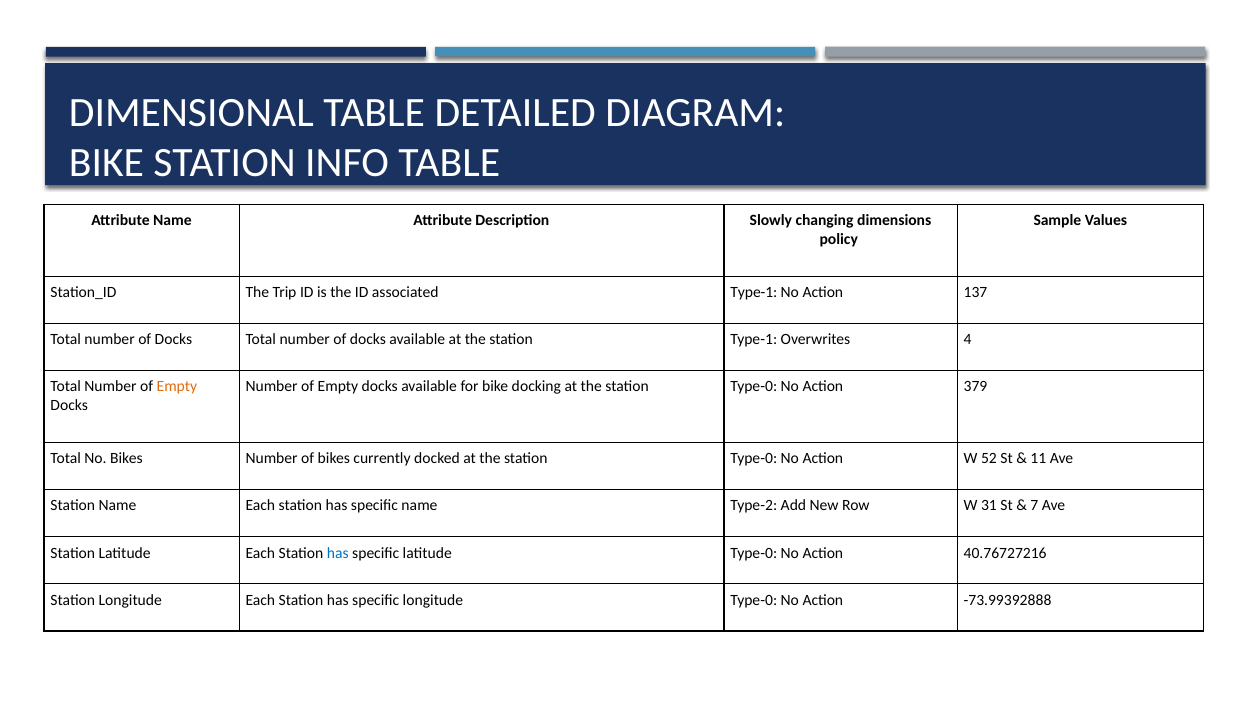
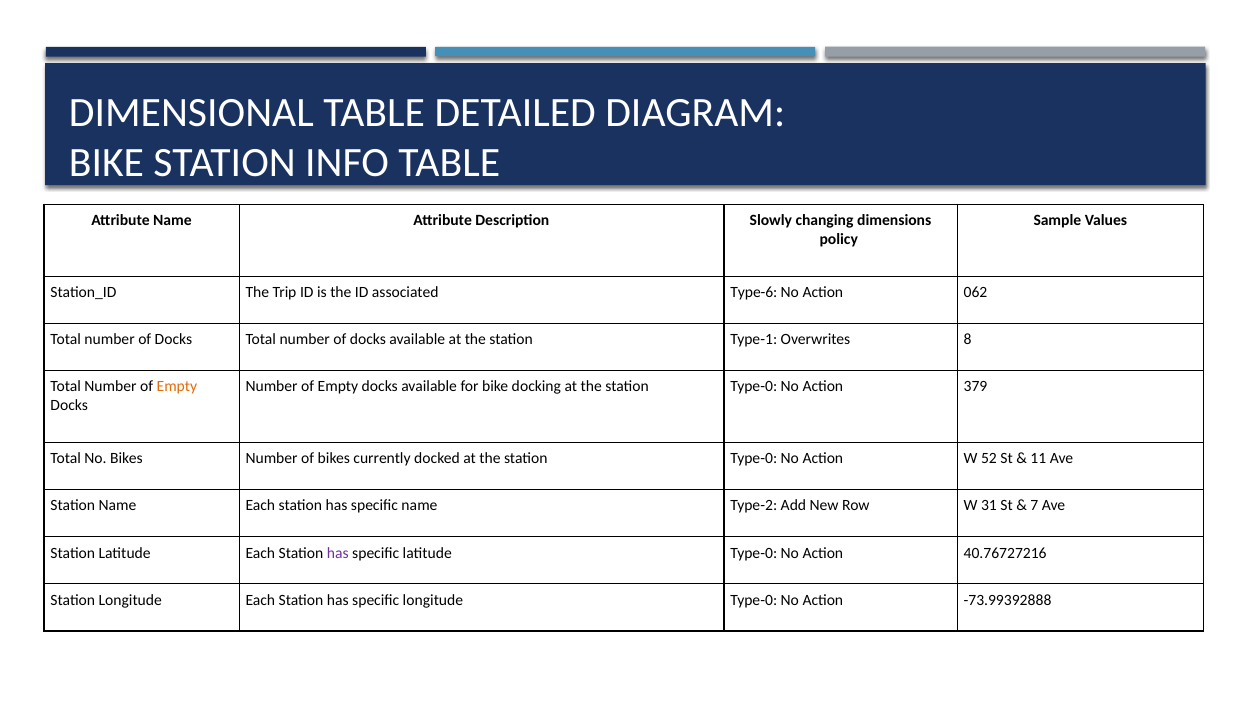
associated Type-1: Type-1 -> Type-6 (754, 292)
137: 137 -> 062 (976, 292)
4: 4 -> 8 (968, 339)
has colour: blue -> purple (338, 553)
